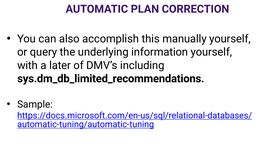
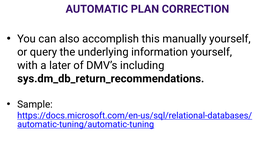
sys.dm_db_limited_recommendations: sys.dm_db_limited_recommendations -> sys.dm_db_return_recommendations (111, 78)
